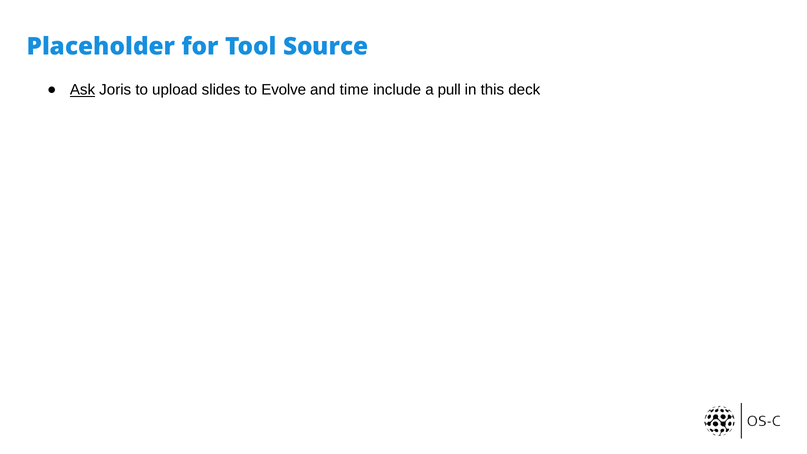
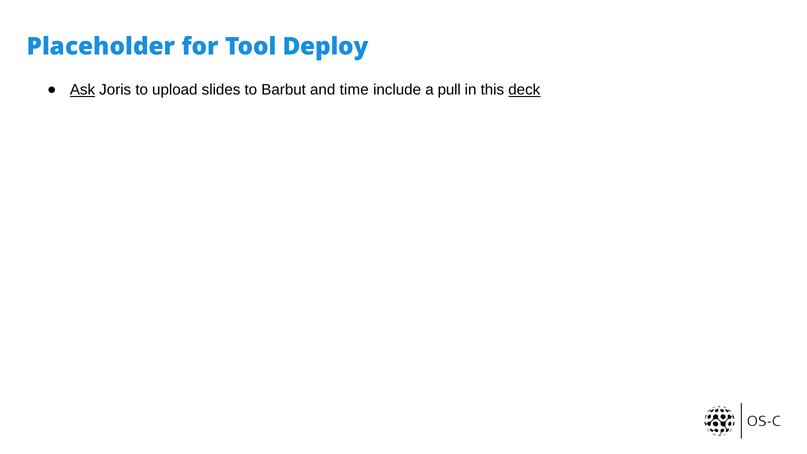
Source: Source -> Deploy (326, 47)
Evolve: Evolve -> Barbut (284, 90)
deck underline: none -> present (524, 90)
